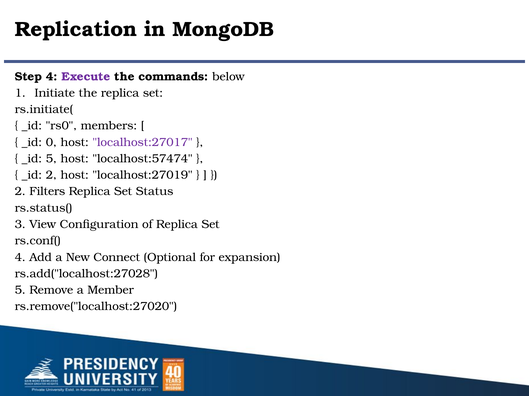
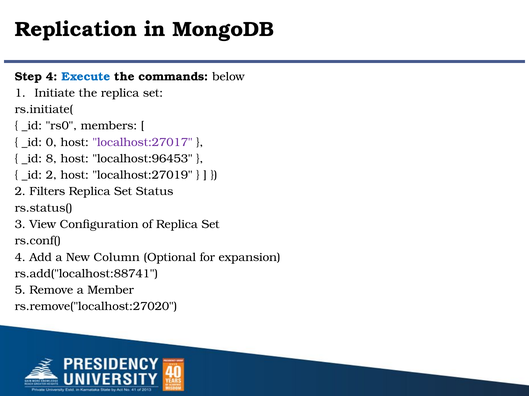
Execute colour: purple -> blue (86, 77)
_id 5: 5 -> 8 (51, 159)
localhost:57474: localhost:57474 -> localhost:96453 (143, 159)
Connect: Connect -> Column (117, 258)
rs.add("localhost:27028: rs.add("localhost:27028 -> rs.add("localhost:88741 (86, 274)
